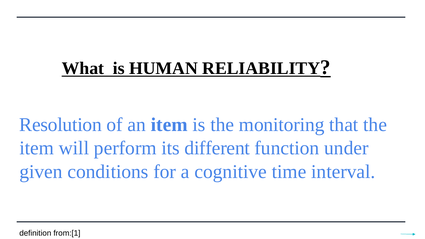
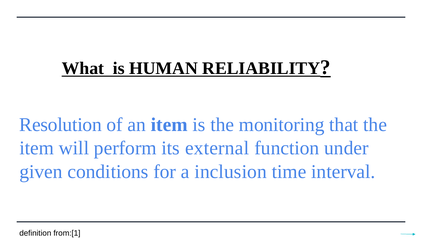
different: different -> external (217, 148)
cognitive: cognitive -> inclusion (231, 172)
